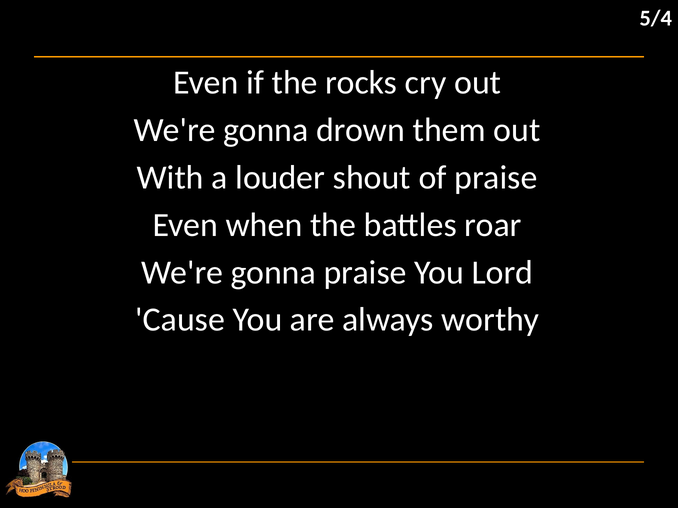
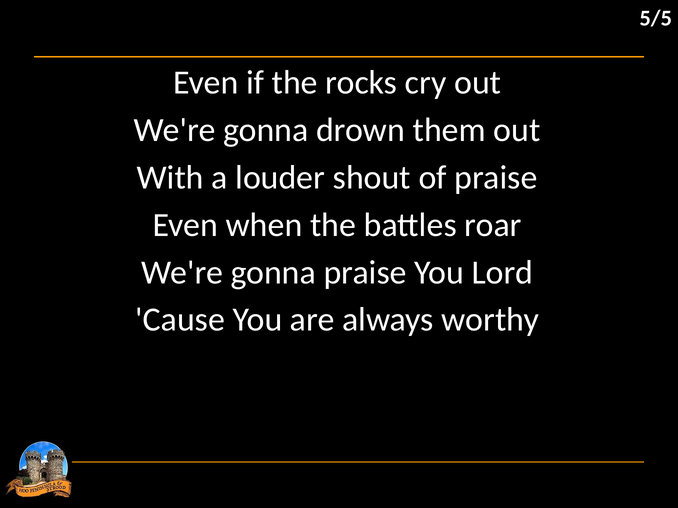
5/4: 5/4 -> 5/5 (656, 18)
